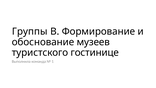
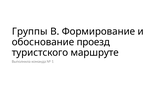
музеев: музеев -> проезд (93, 42)
гостинице: гостинице -> маршруте (95, 52)
